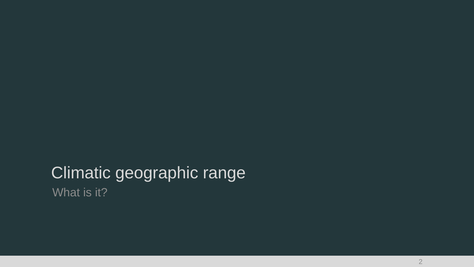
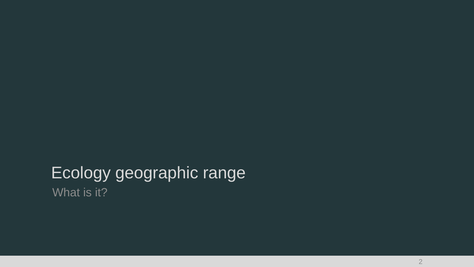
Climatic: Climatic -> Ecology (81, 173)
